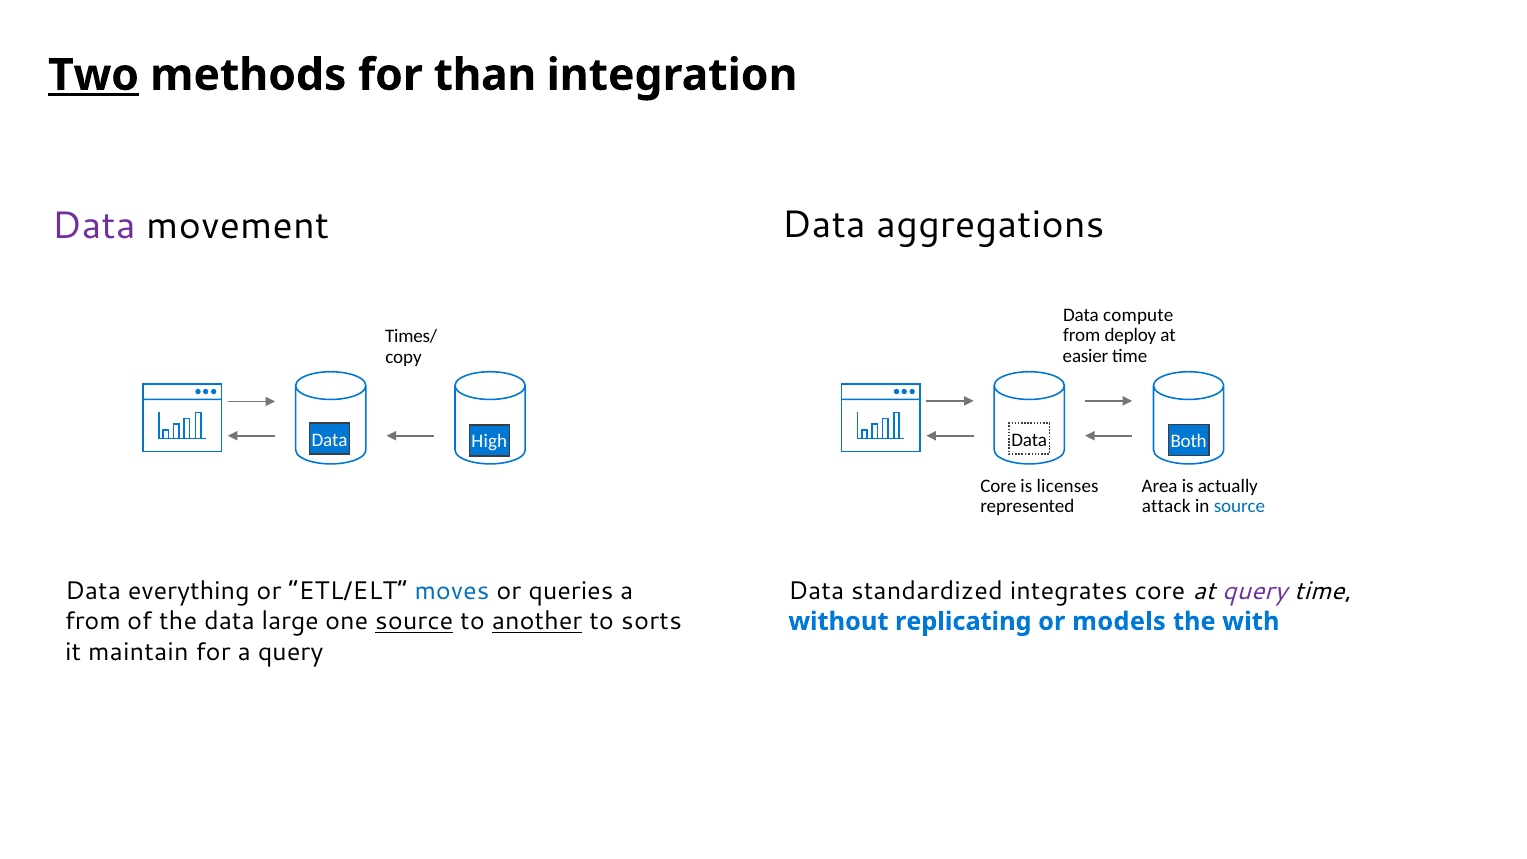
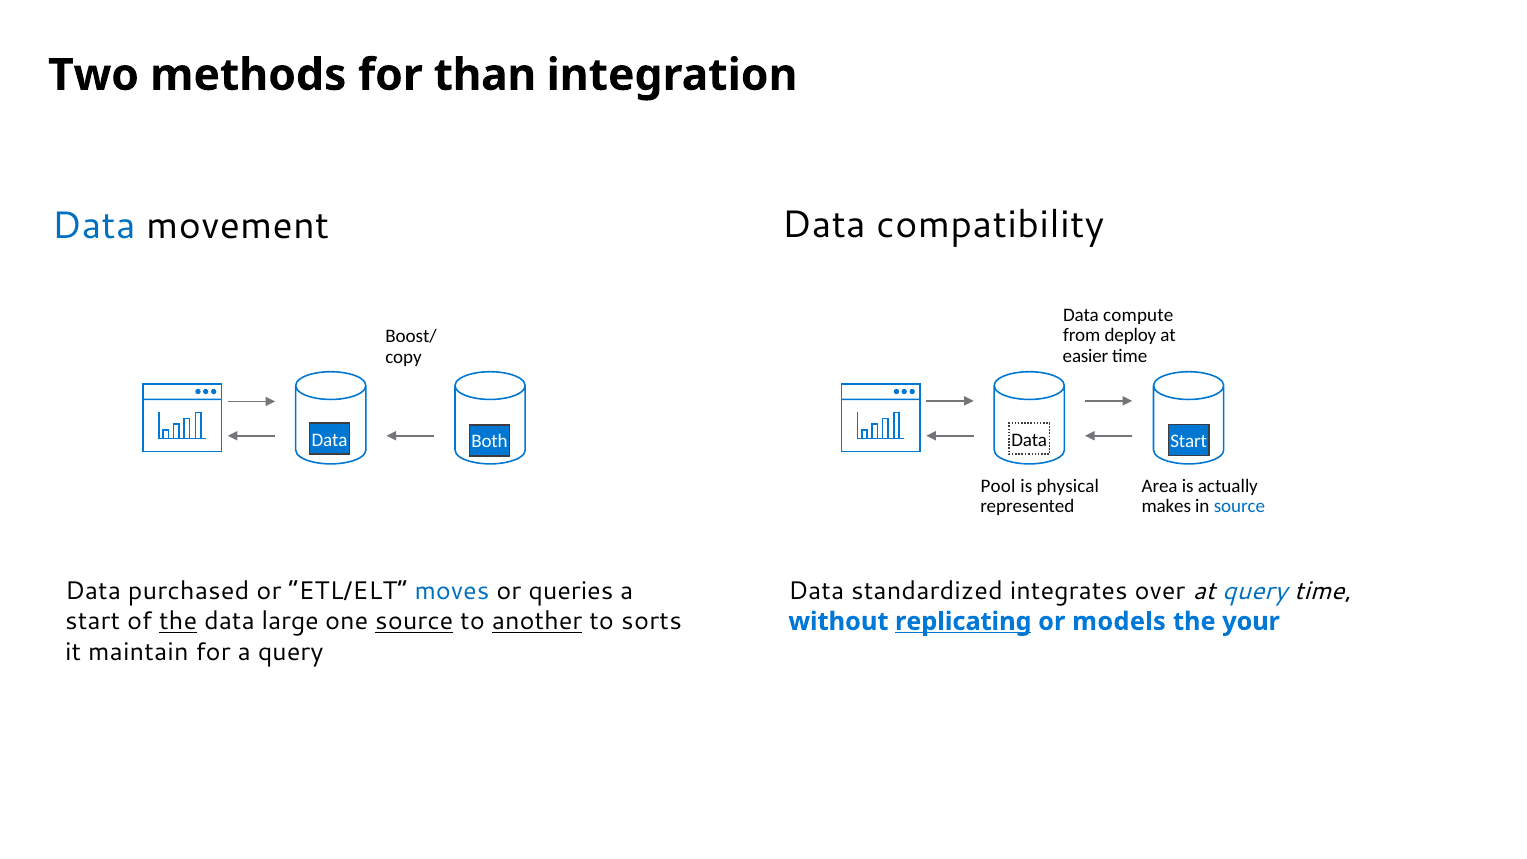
Two underline: present -> none (94, 75)
aggregations: aggregations -> compatibility (990, 225)
Data colour: purple -> blue (94, 225)
Times/: Times/ -> Boost/ (411, 336)
Data Both: Both -> Start (1189, 441)
High: High -> Both (490, 442)
Core: Core -> Pool (998, 486)
licenses: licenses -> physical (1068, 486)
attack: attack -> makes (1166, 507)
everything: everything -> purchased (189, 591)
integrates core: core -> over (1160, 591)
query colour: purple -> blue (1255, 591)
from: from -> start (93, 621)
the underline: none -> present (178, 621)
replicating underline: none -> present (963, 621)
with: with -> your (1251, 621)
